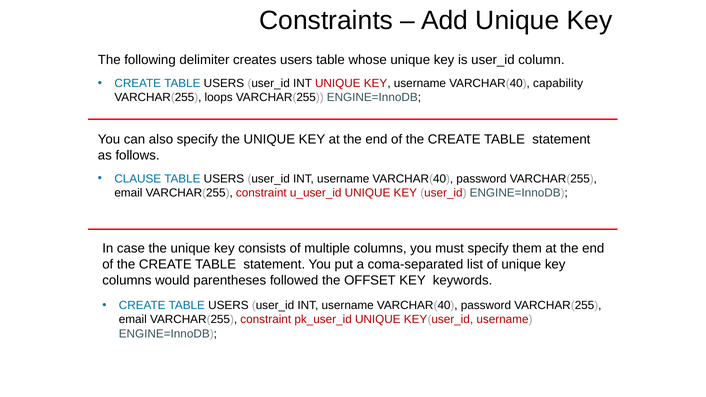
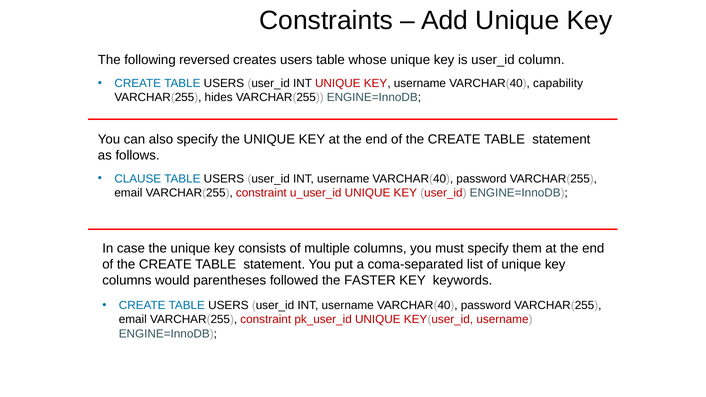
delimiter: delimiter -> reversed (205, 60)
loops: loops -> hides (219, 97)
OFFSET: OFFSET -> FASTER (370, 280)
